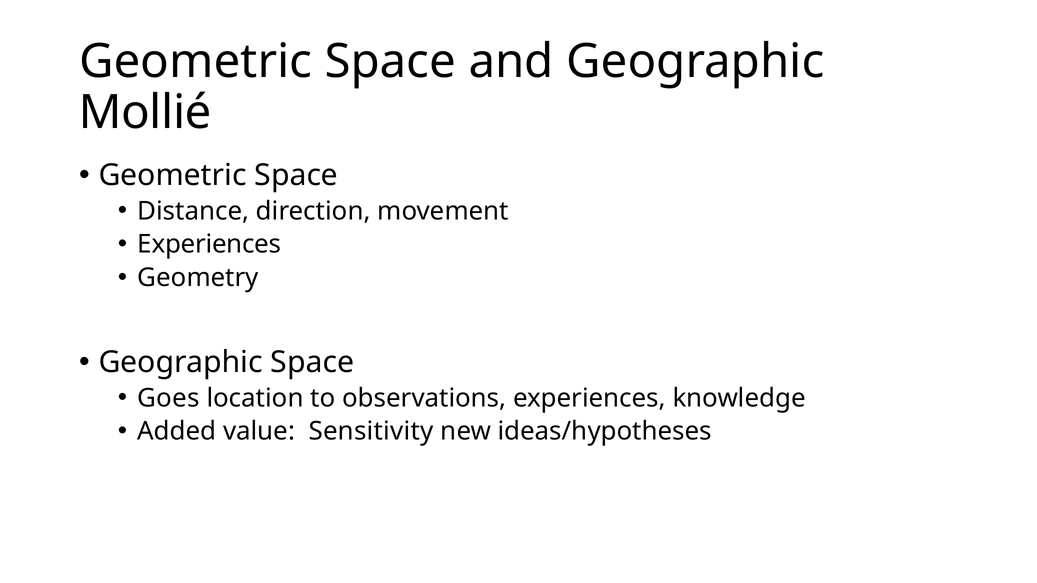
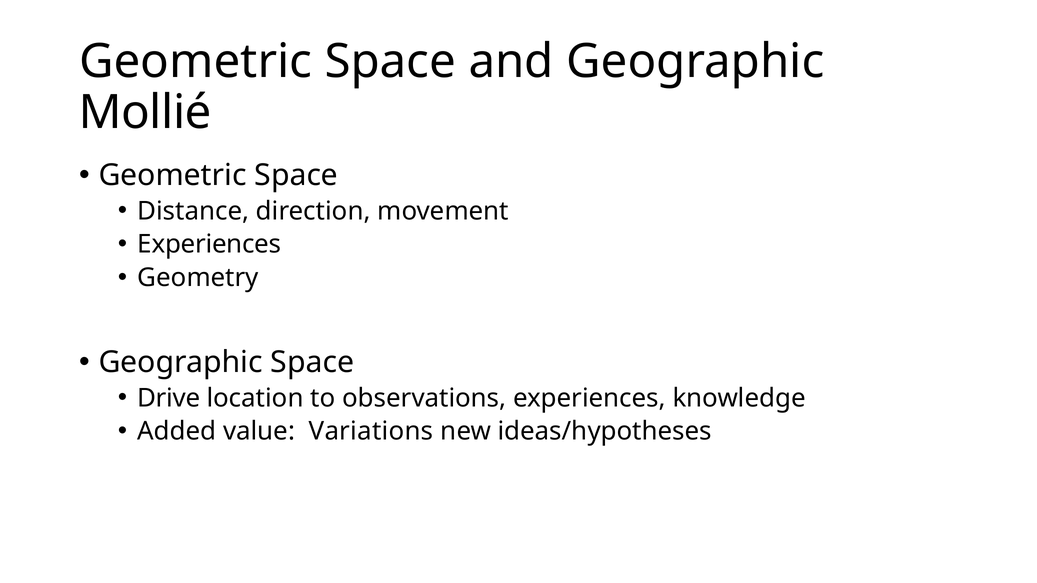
Goes: Goes -> Drive (169, 398)
Sensitivity: Sensitivity -> Variations (371, 432)
